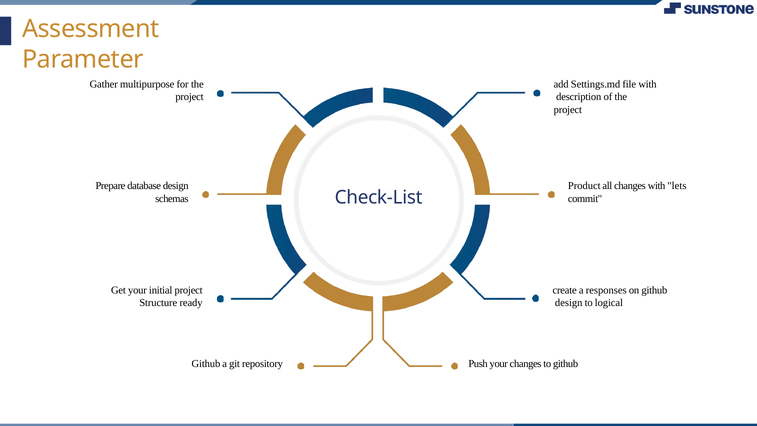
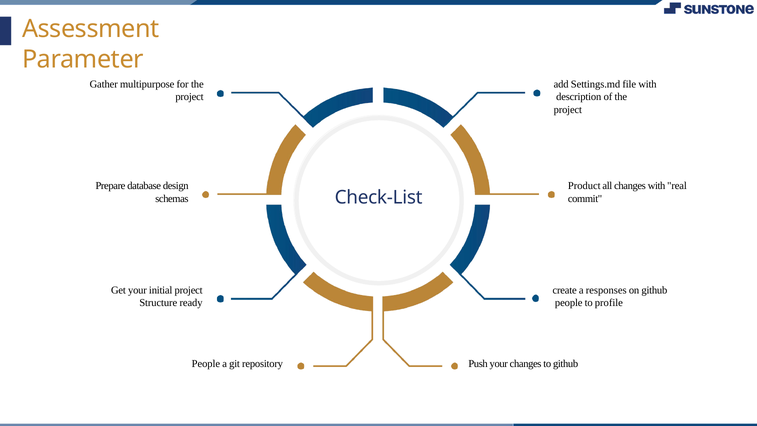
lets: lets -> real (677, 186)
design: design -> people (569, 303)
logical: logical -> profile (609, 303)
Github: Github -> People (206, 364)
